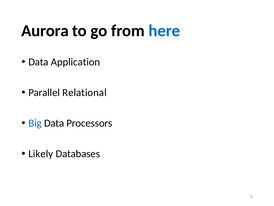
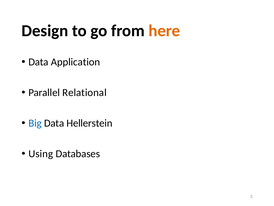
Aurora: Aurora -> Design (45, 31)
here colour: blue -> orange (164, 31)
Processors: Processors -> Hellerstein (89, 123)
Likely: Likely -> Using (41, 153)
